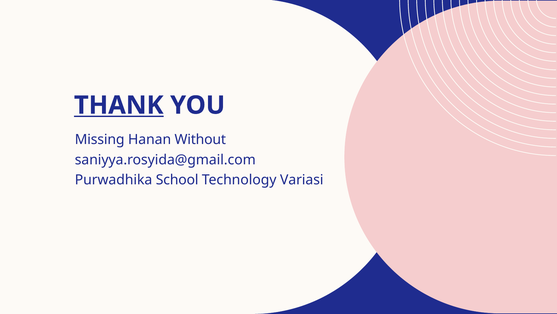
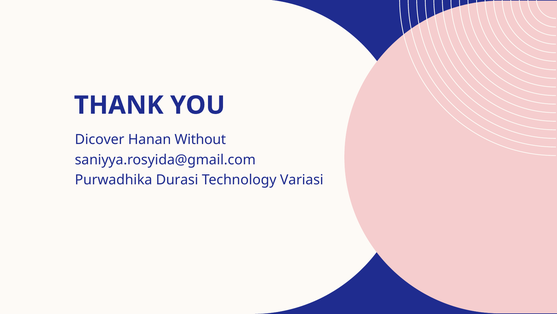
THANK underline: present -> none (119, 105)
Missing: Missing -> Dicover (100, 139)
School: School -> Durasi (177, 179)
